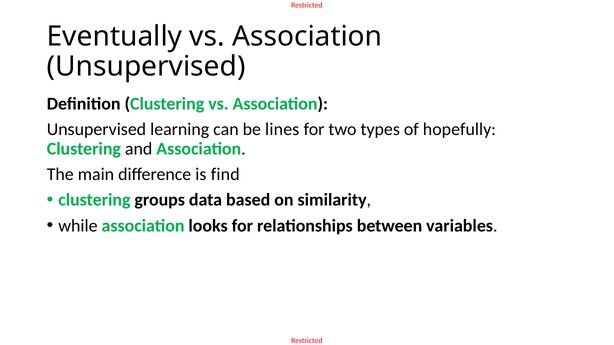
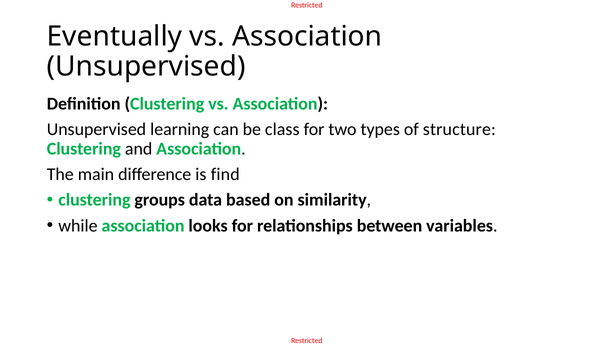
lines: lines -> class (282, 129)
hopefully: hopefully -> structure (459, 129)
